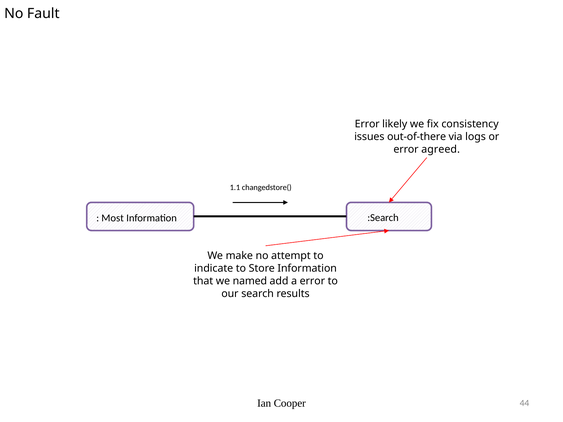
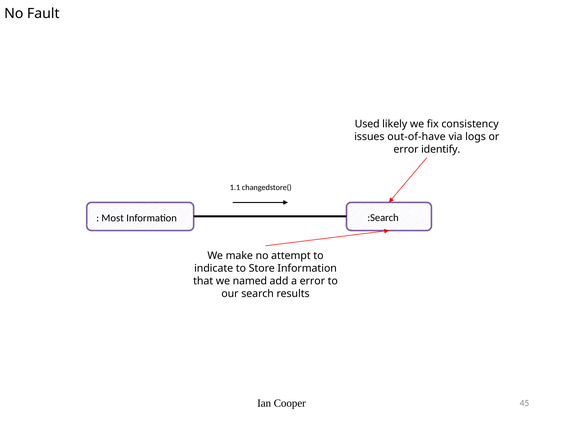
Error: Error -> Used (367, 124)
out-of-there: out-of-there -> out-of-have (416, 137)
agreed: agreed -> identify (441, 149)
44: 44 -> 45 (524, 403)
